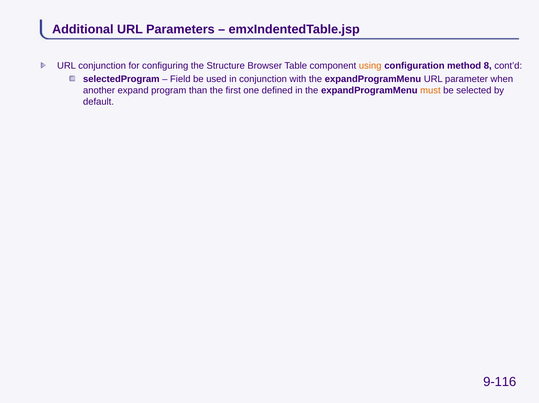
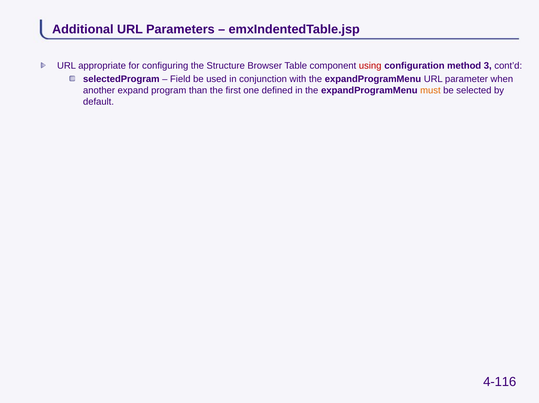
URL conjunction: conjunction -> appropriate (102, 66)
using colour: orange -> red (370, 66)
8: 8 -> 3 (488, 66)
9-116: 9-116 -> 4-116 (500, 382)
